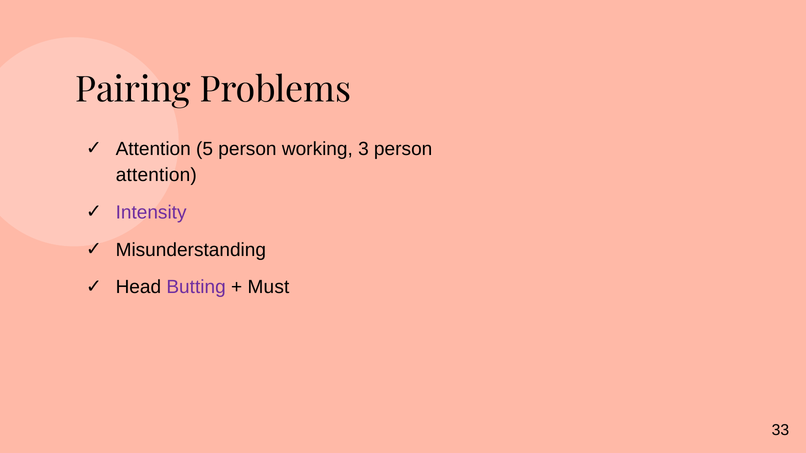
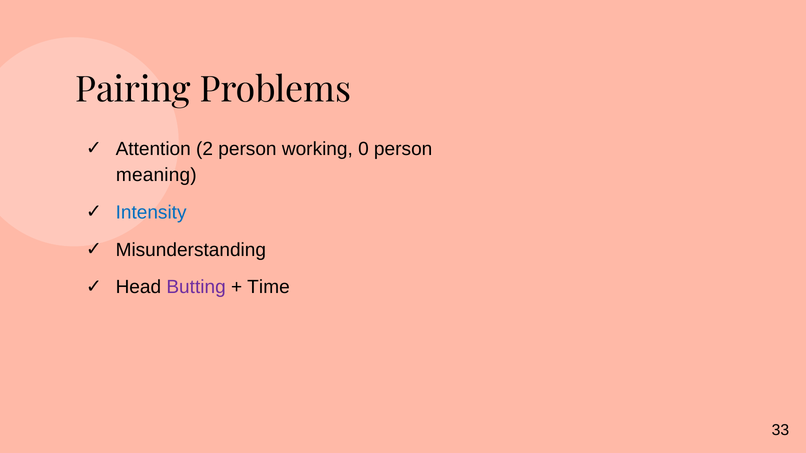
5: 5 -> 2 (205, 149)
3: 3 -> 0 (363, 149)
attention: attention -> meaning (156, 175)
Intensity colour: purple -> blue (151, 213)
Must: Must -> Time (269, 287)
